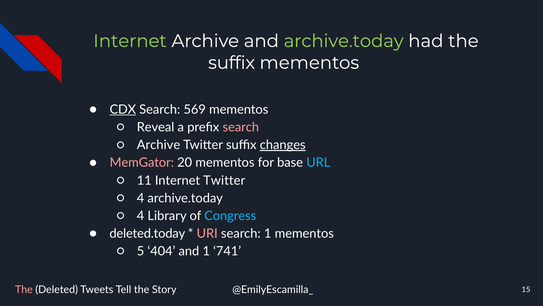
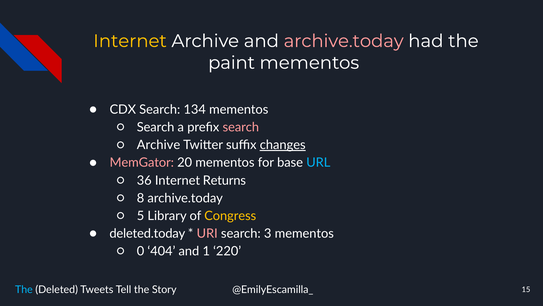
Internet colour: light green -> yellow (130, 41)
archive.today colour: light green -> pink (344, 41)
suffix: suffix -> paint (232, 63)
CDX underline: present -> none (123, 109)
569: 569 -> 134 (195, 109)
Reveal: Reveal -> Search (156, 127)
11: 11 -> 36 (144, 180)
Internet Twitter: Twitter -> Returns (224, 180)
4: 4 -> 8 (140, 198)
4: 4 -> 5 (140, 215)
Congress colour: light blue -> yellow (230, 215)
search 1: 1 -> 3 (268, 233)
5: 5 -> 0 (140, 251)
741: 741 -> 220 (227, 251)
The colour: pink -> light blue (24, 289)
